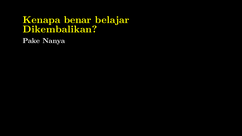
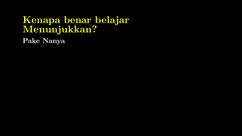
Dikembalikan: Dikembalikan -> Menunjukkan (60, 29)
